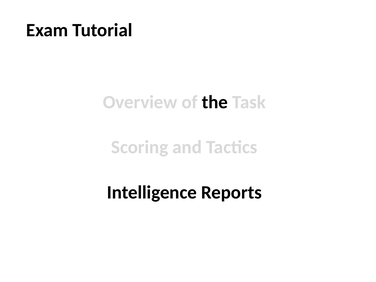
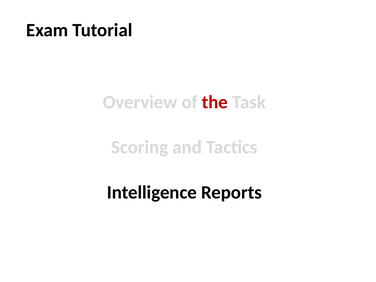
the colour: black -> red (215, 102)
